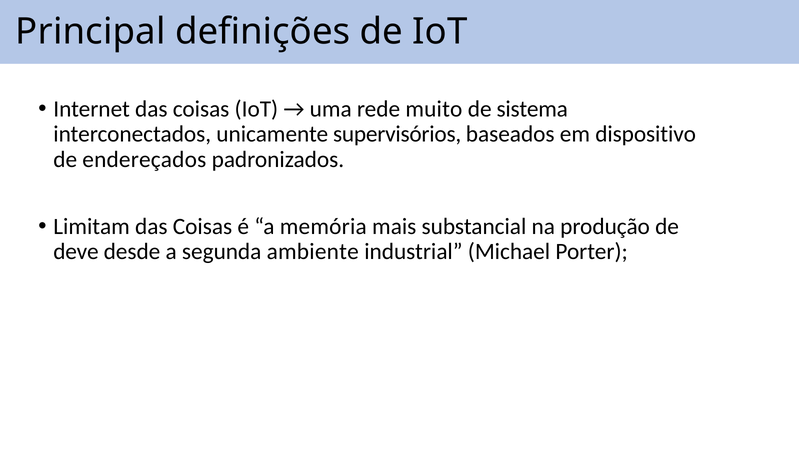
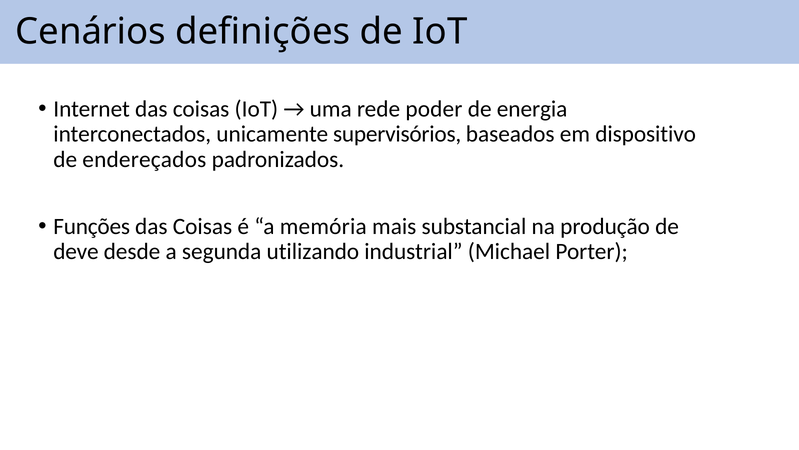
Principal: Principal -> Cenários (91, 32)
muito: muito -> poder (434, 109)
sistema: sistema -> energia (532, 109)
Limitam: Limitam -> Funções (92, 226)
ambiente: ambiente -> utilizando (313, 251)
